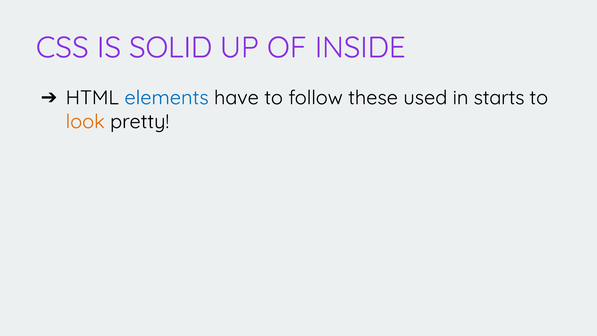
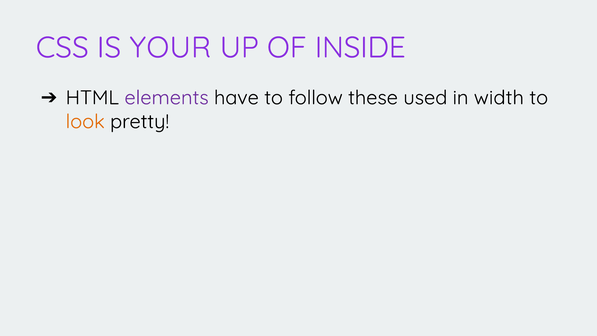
SOLID: SOLID -> YOUR (170, 48)
elements colour: blue -> purple (167, 98)
starts: starts -> width (499, 98)
